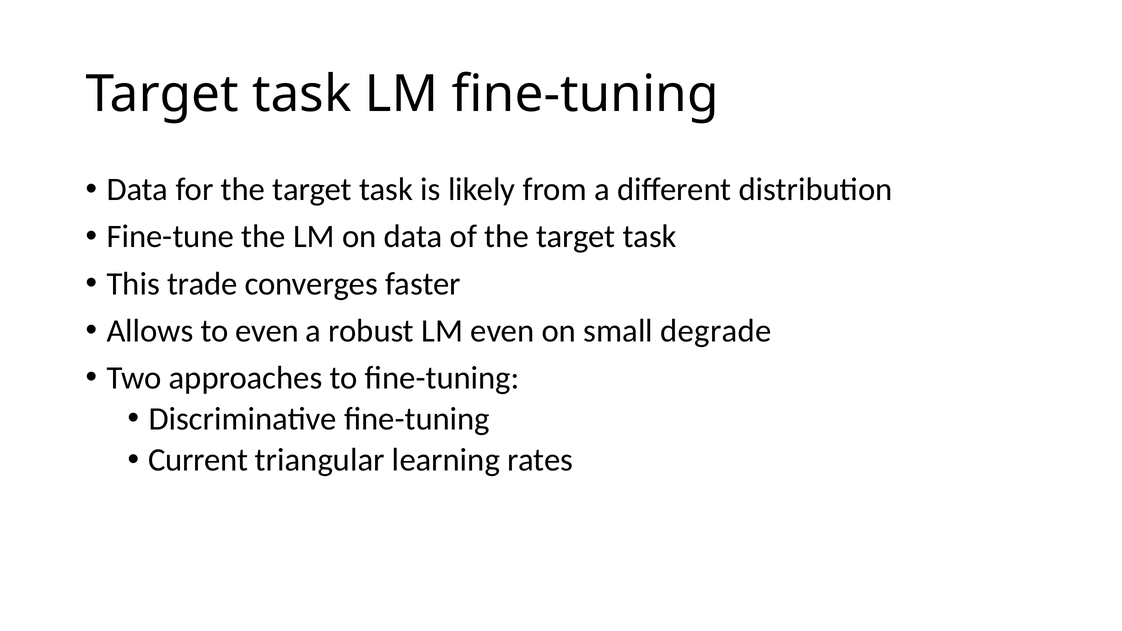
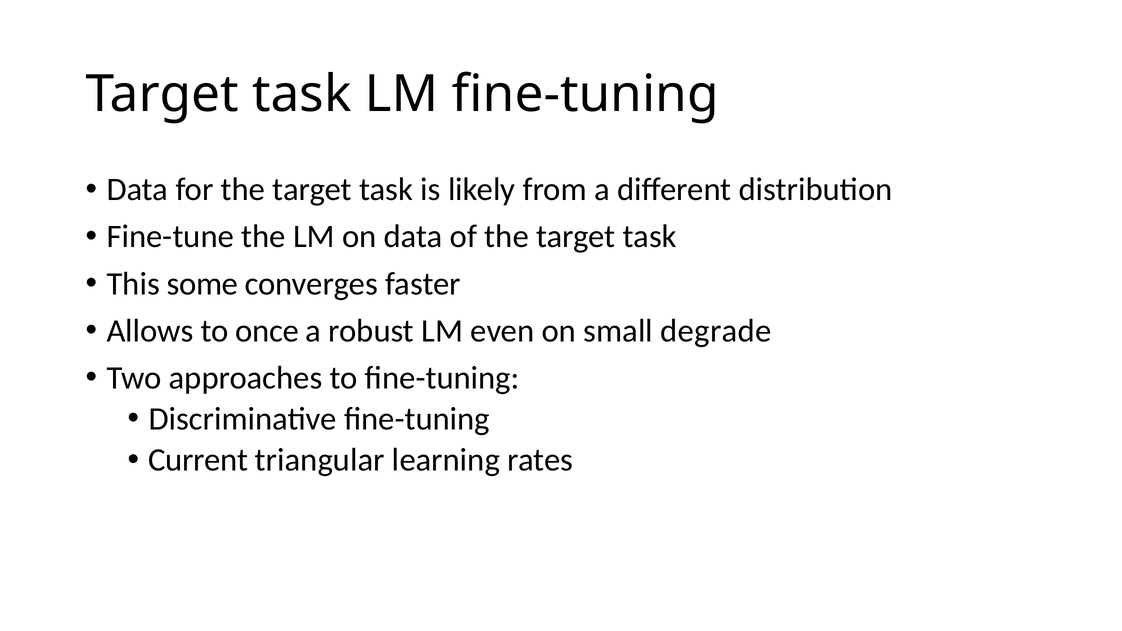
trade: trade -> some (202, 284)
to even: even -> once (267, 331)
